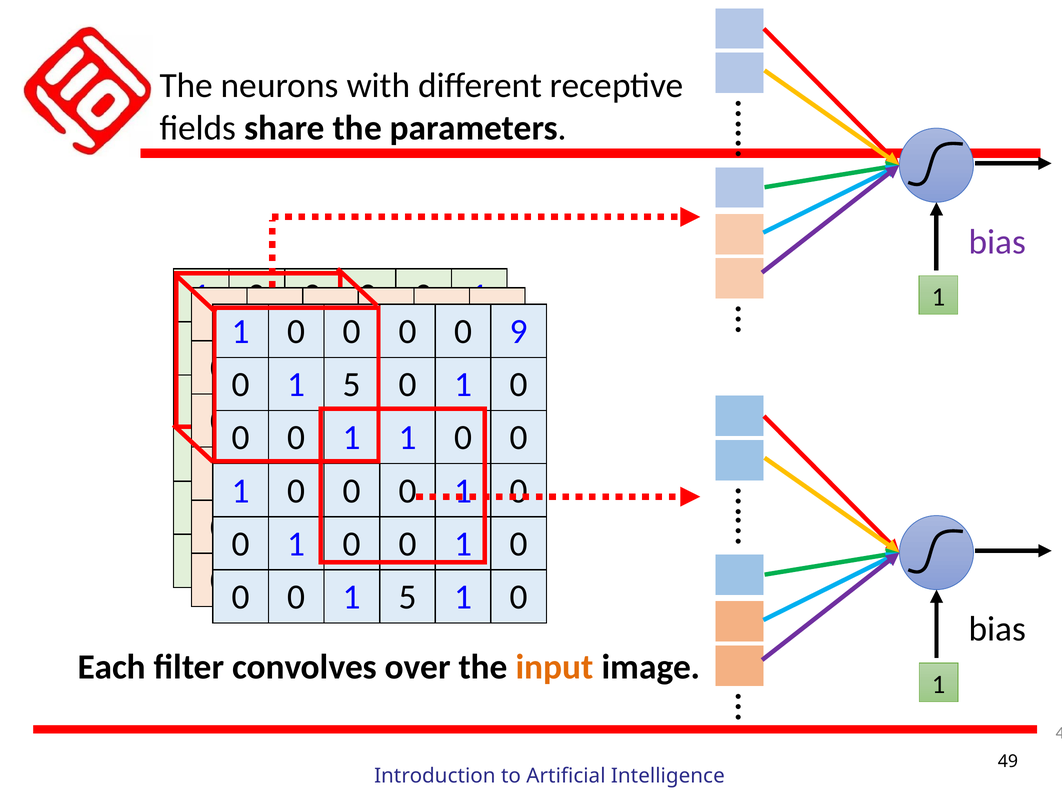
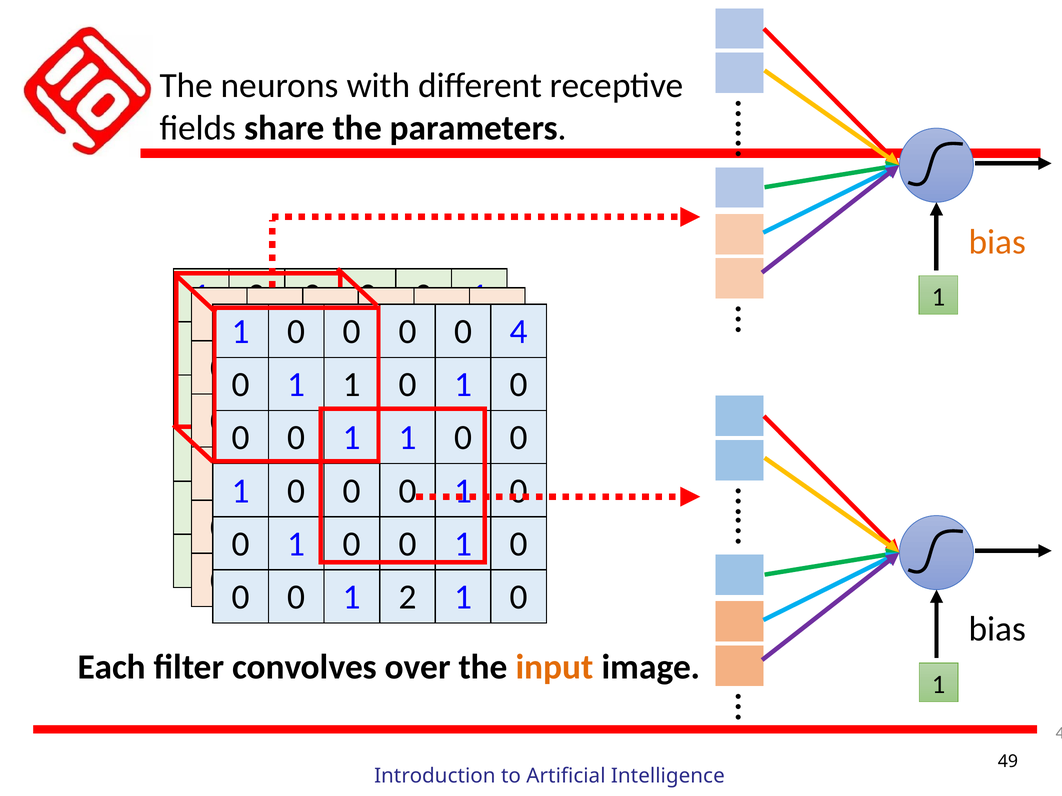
bias colour: purple -> orange (997, 242)
9: 9 -> 4 (519, 332)
5: 5 -> 1 (352, 385)
0 0 1 5: 5 -> 2 (407, 597)
